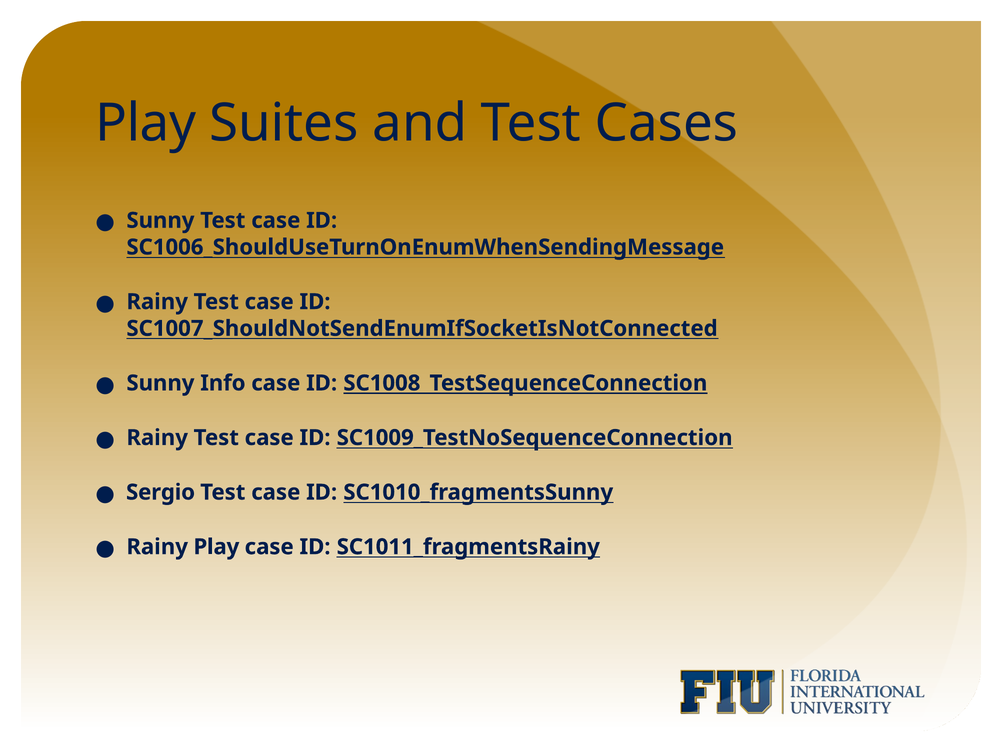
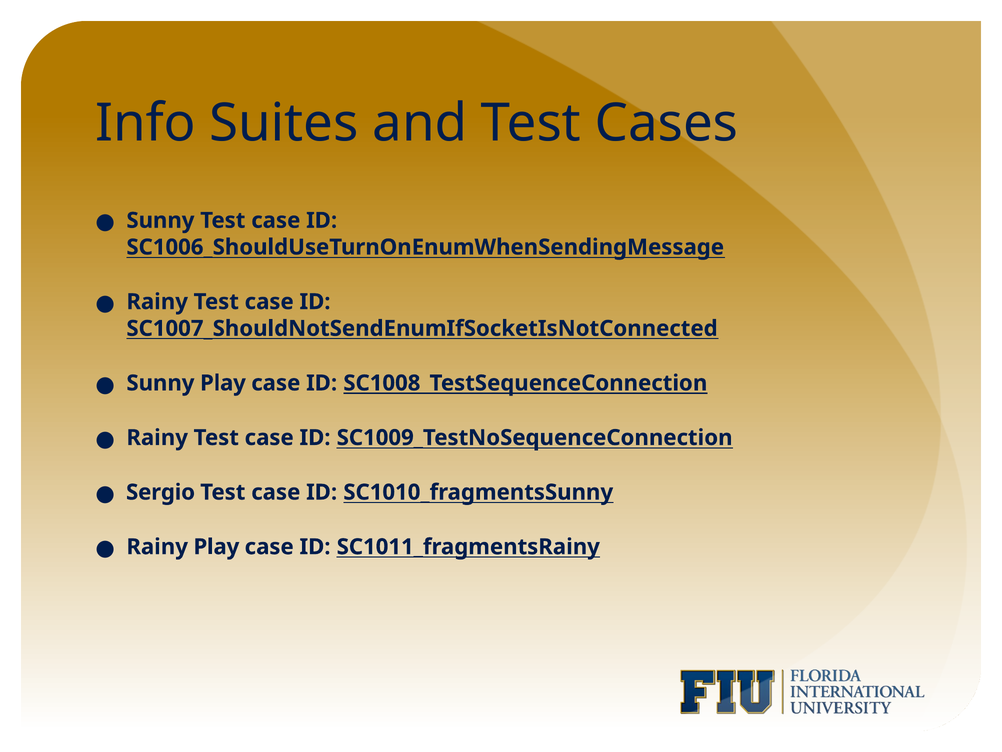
Play: Play -> Info (145, 123)
Sunny Info: Info -> Play (223, 383)
